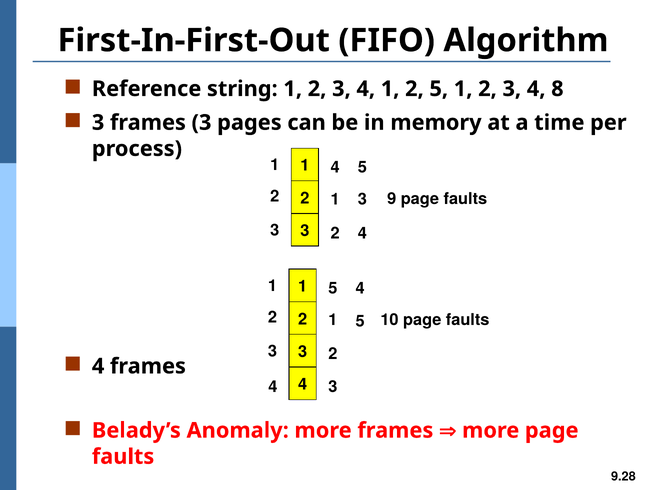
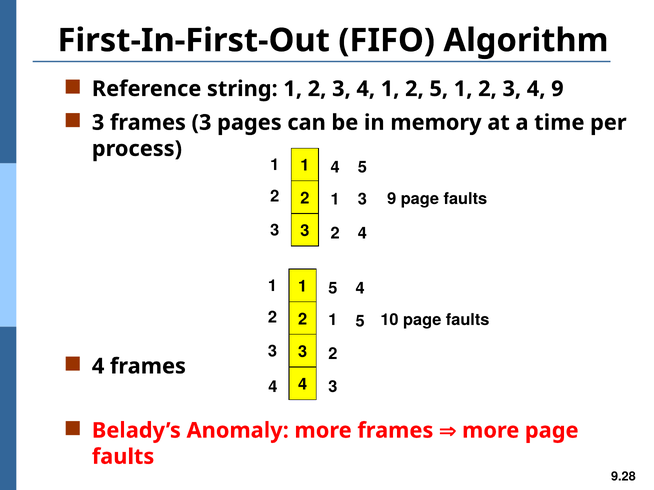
2 3 4 8: 8 -> 9 (557, 89)
